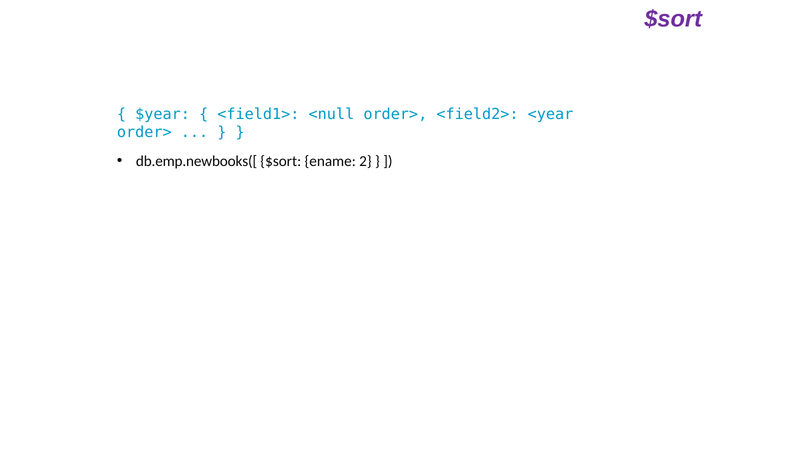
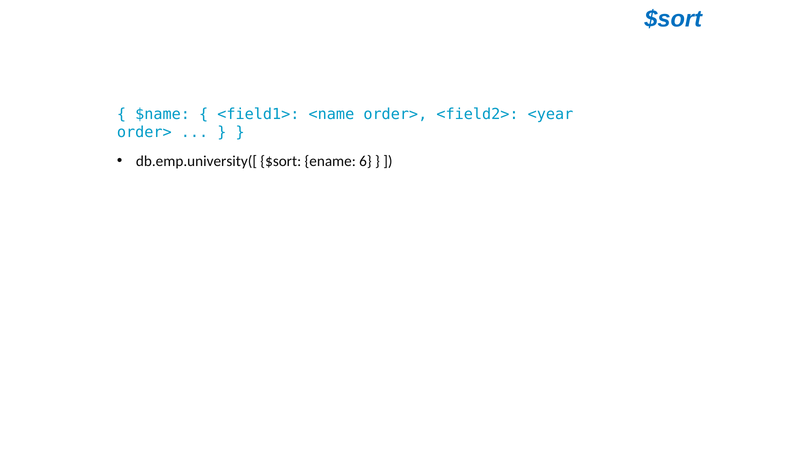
$sort colour: purple -> blue (673, 19)
$year: $year -> $name (163, 114)
<null: <null -> <name (331, 114)
db.emp.newbooks([: db.emp.newbooks([ -> db.emp.university([ (196, 161)
2: 2 -> 6 (365, 161)
